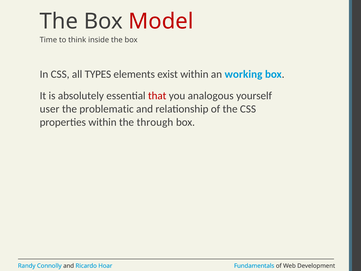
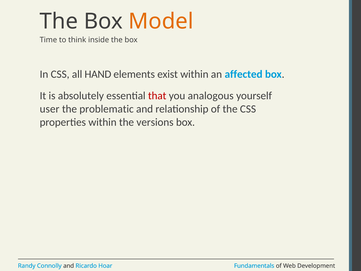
Model colour: red -> orange (161, 21)
TYPES: TYPES -> HAND (98, 74)
working: working -> affected (244, 74)
through: through -> versions (155, 122)
